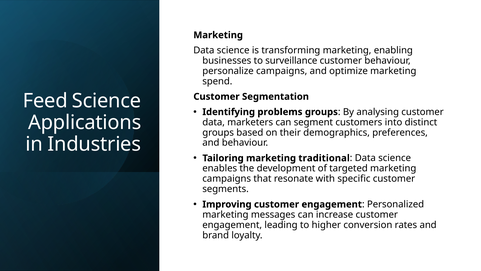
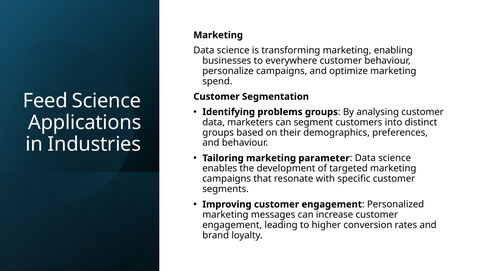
surveillance: surveillance -> everywhere (291, 61)
traditional: traditional -> parameter (324, 158)
